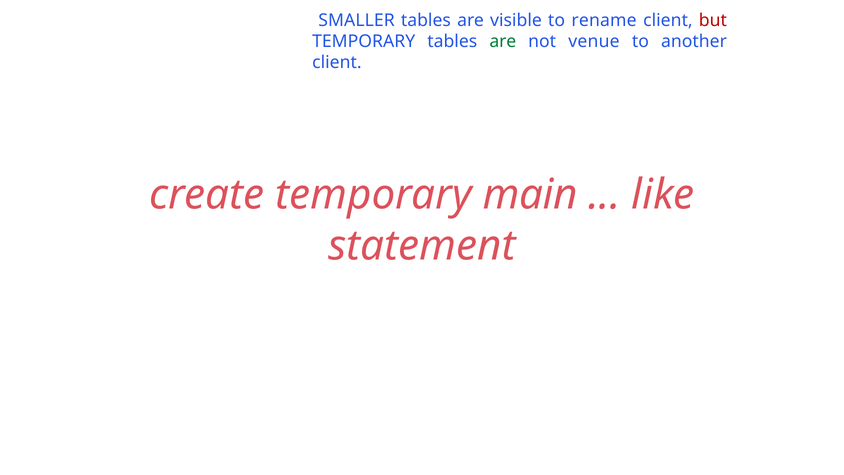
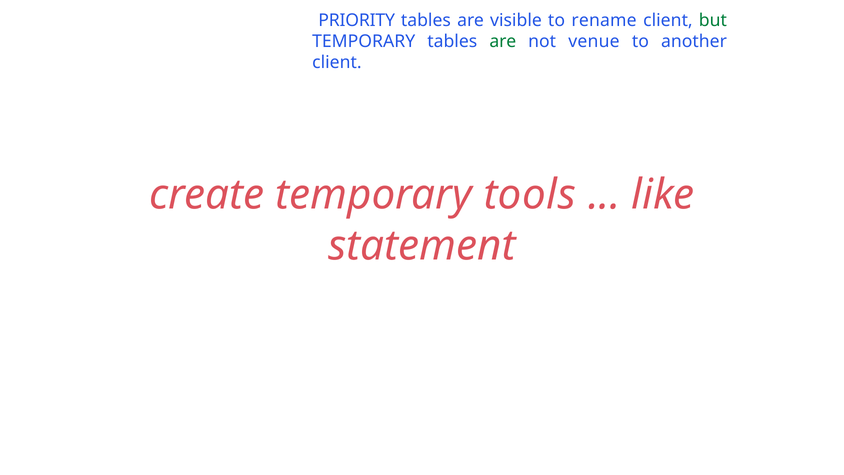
SMALLER: SMALLER -> PRIORITY (357, 20)
but colour: red -> green (713, 20)
main: main -> tools (530, 195)
